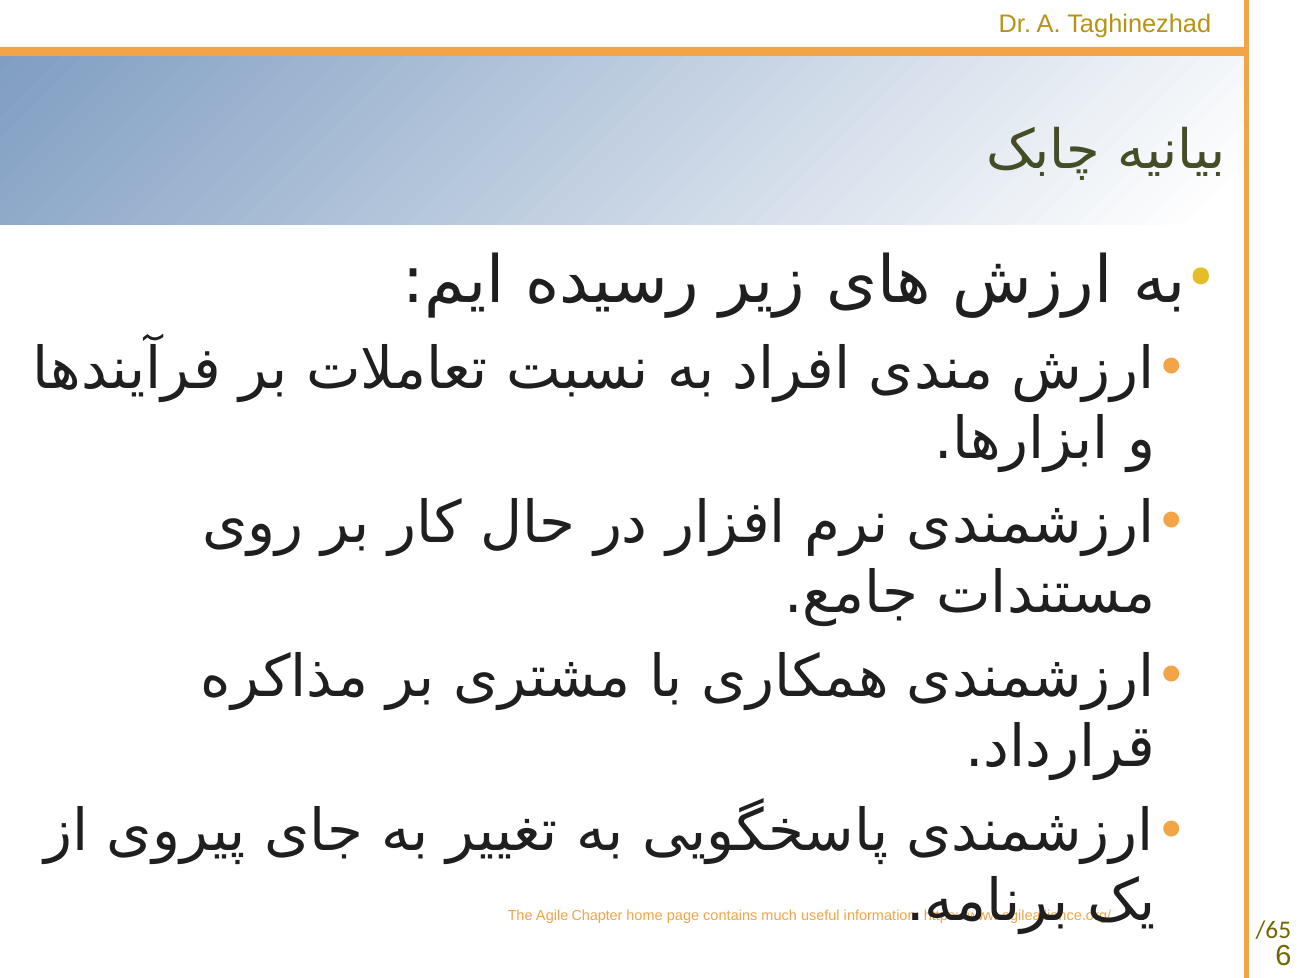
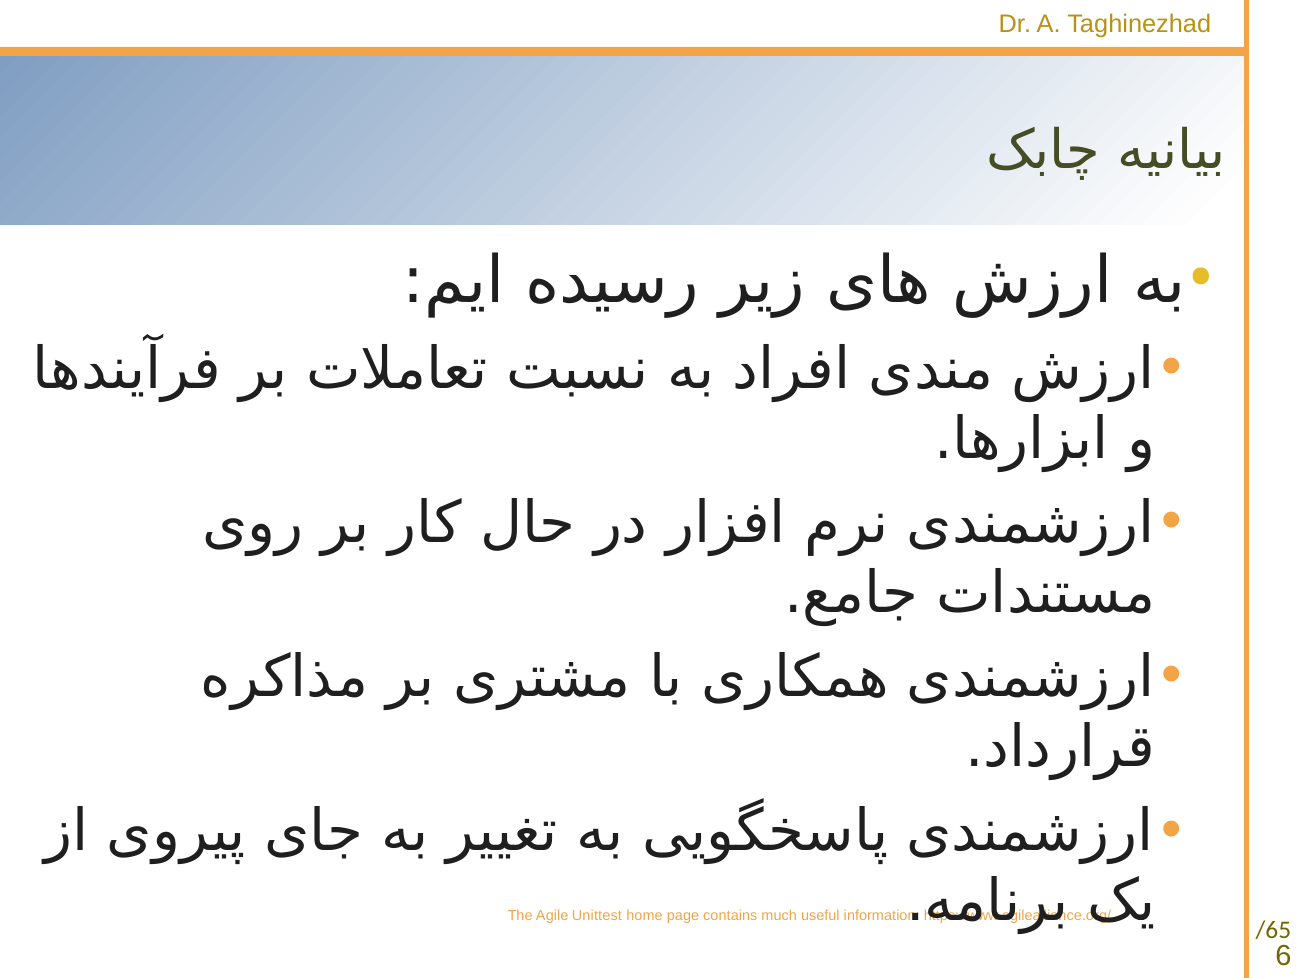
Chapter: Chapter -> Unittest (597, 916)
